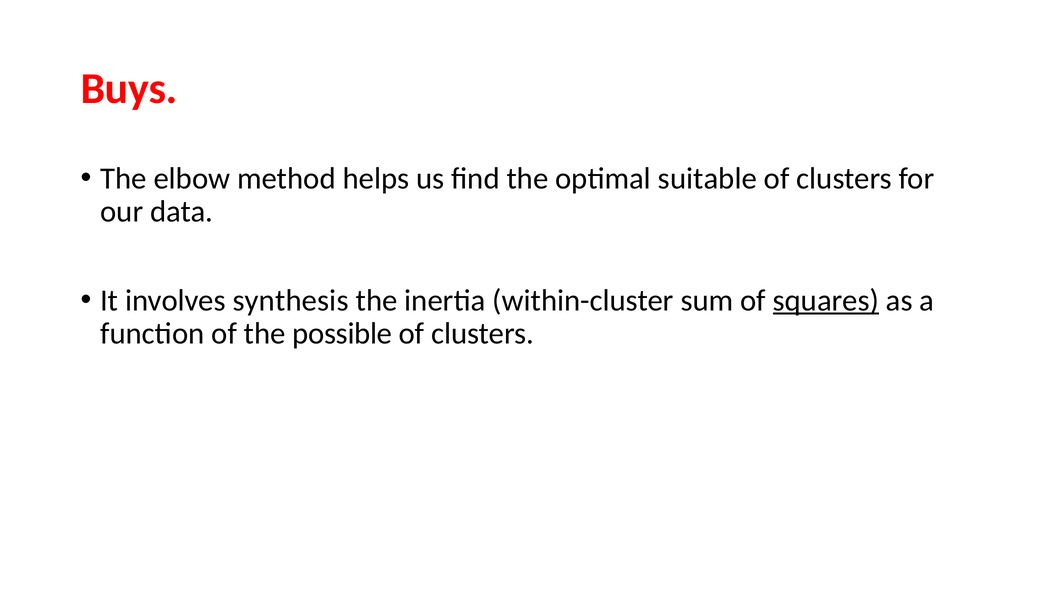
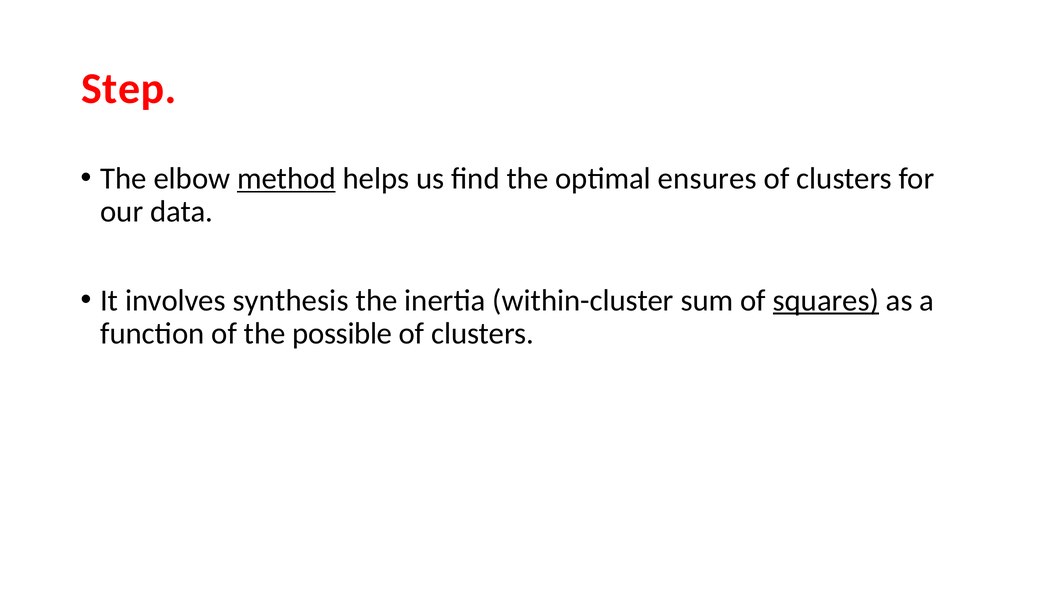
Buys: Buys -> Step (129, 89)
method underline: none -> present (286, 179)
suitable: suitable -> ensures (707, 179)
